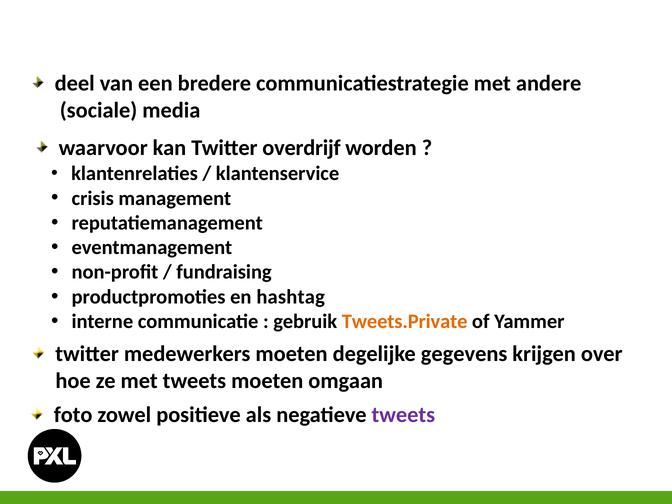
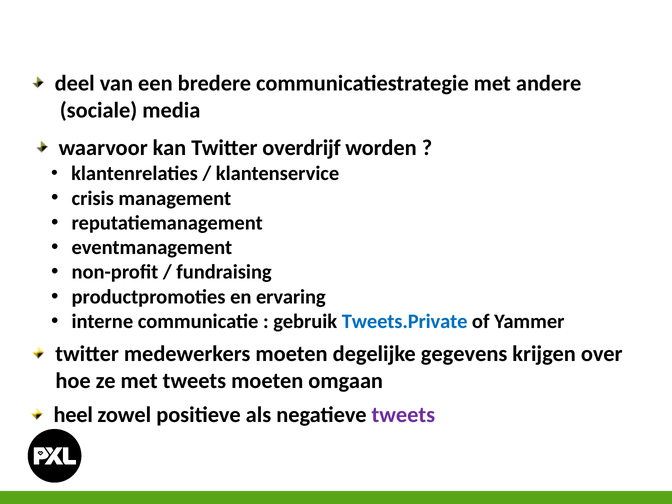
hashtag: hashtag -> ervaring (291, 297)
Tweets.Private colour: orange -> blue (405, 321)
foto: foto -> heel (73, 415)
